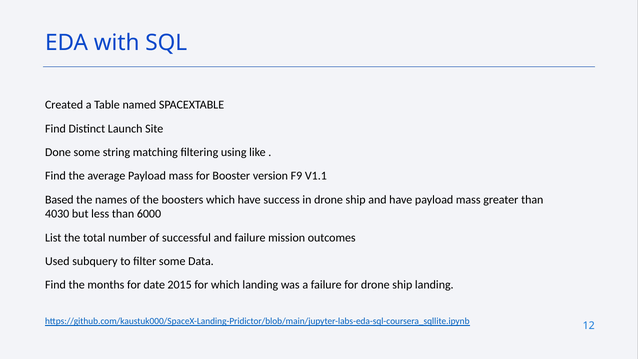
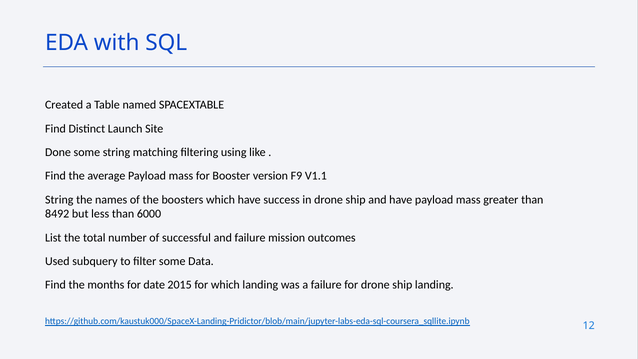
Based: Based -> String (59, 200)
4030: 4030 -> 8492 (57, 214)
